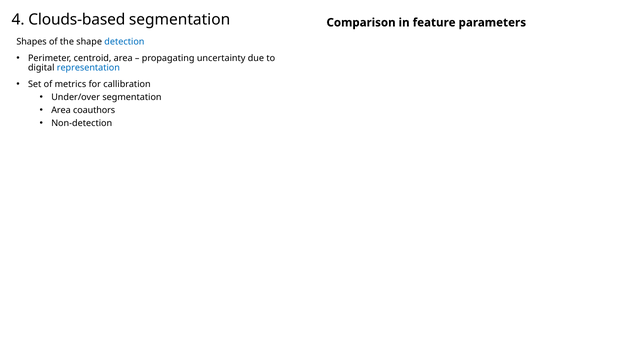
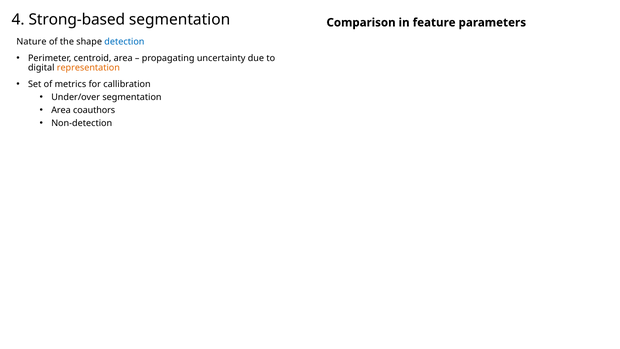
Clouds-based: Clouds-based -> Strong-based (77, 20)
Shapes: Shapes -> Nature (31, 42)
representation colour: blue -> orange (88, 68)
